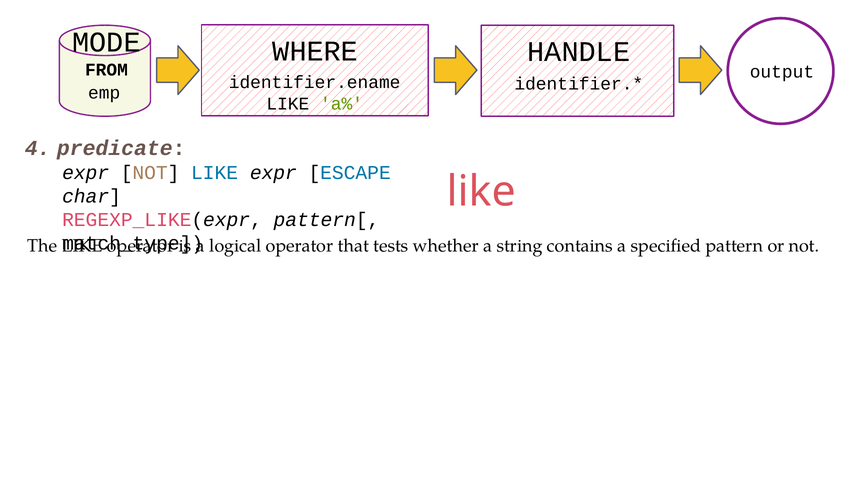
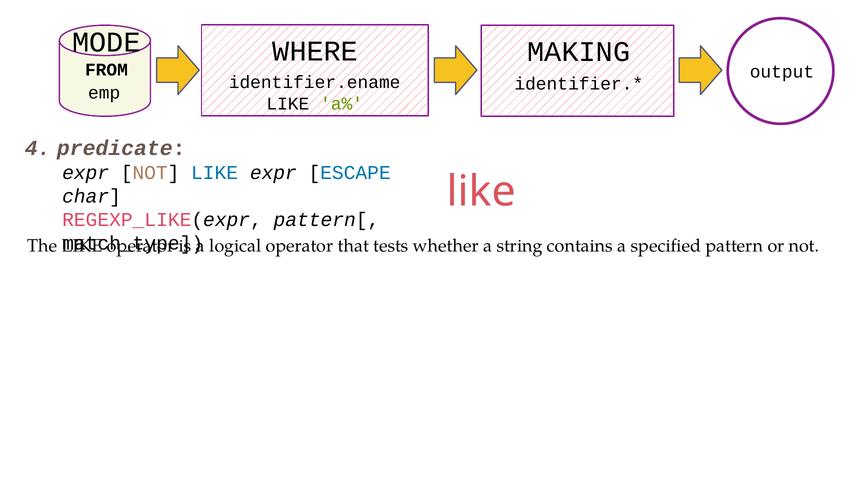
HANDLE: HANDLE -> MAKING (579, 52)
